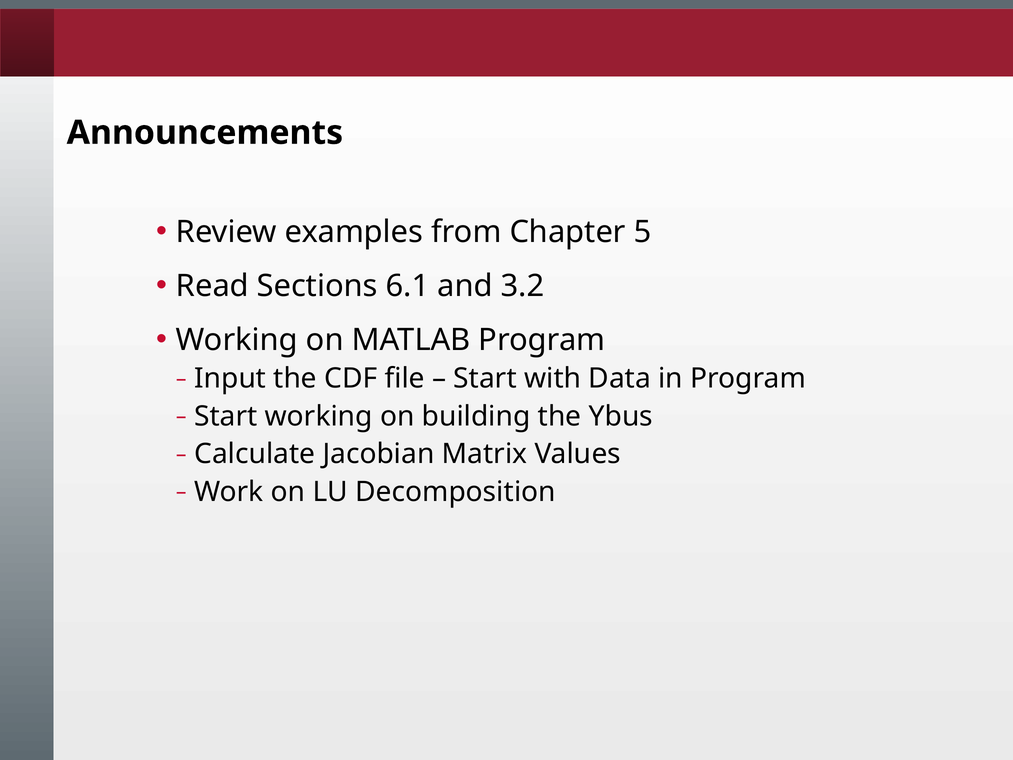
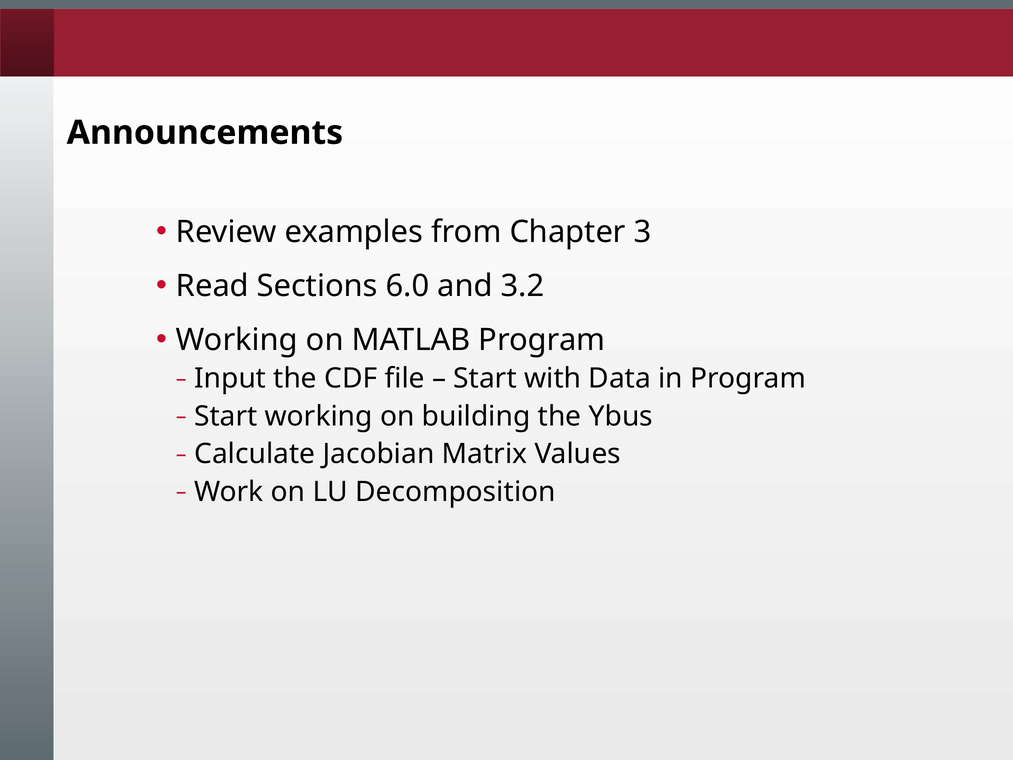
5: 5 -> 3 (643, 232)
6.1: 6.1 -> 6.0 (407, 286)
